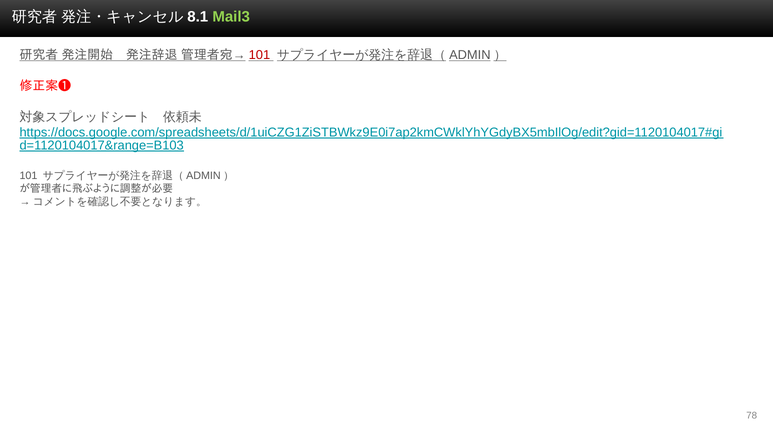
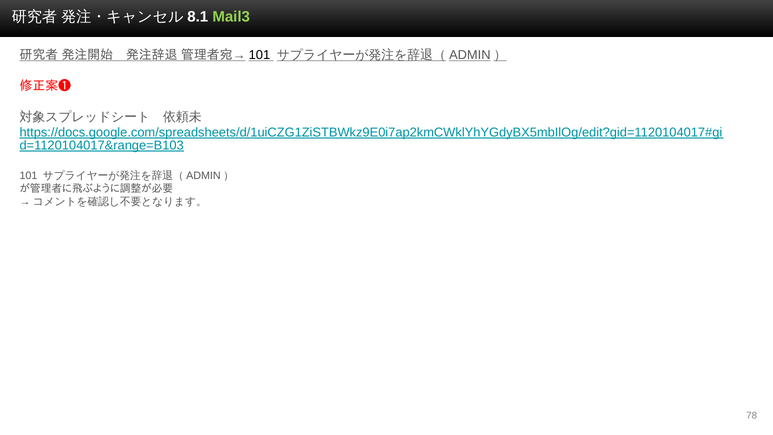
101 colour: red -> black (259, 55)
